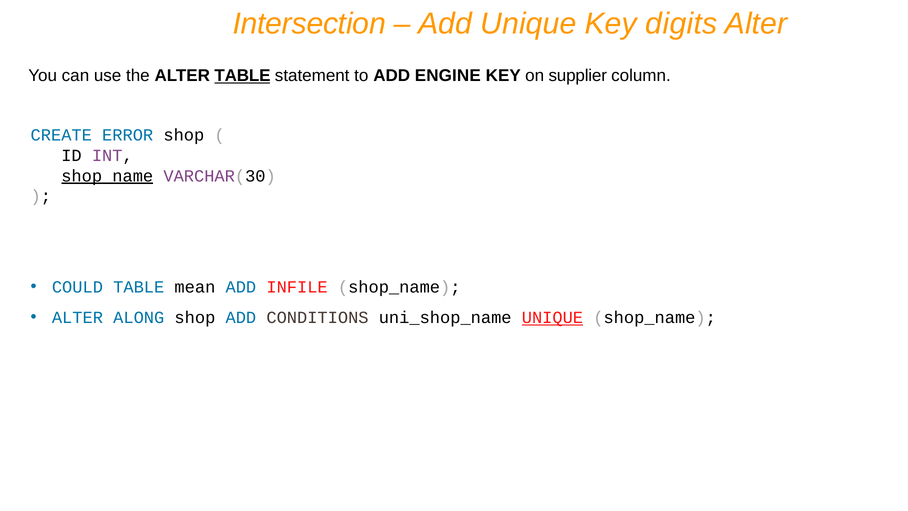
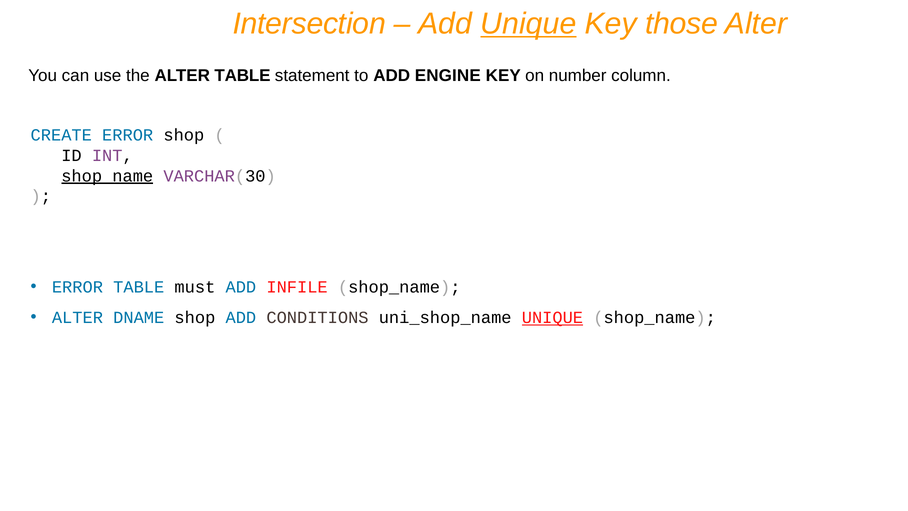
Unique underline: none -> present (528, 24)
digits: digits -> those (682, 24)
TABLE underline: present -> none (243, 76)
supplier: supplier -> number (578, 76)
COULD: COULD -> ERROR (77, 287)
mean: mean -> must (195, 287)
ALONG: ALONG -> DNAME (139, 317)
